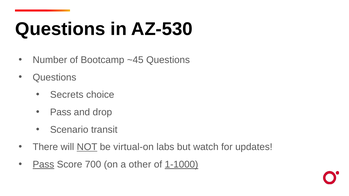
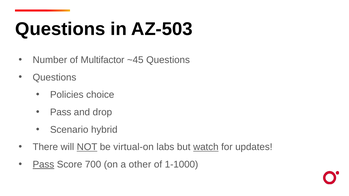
AZ-530: AZ-530 -> AZ-503 (162, 29)
Bootcamp: Bootcamp -> Multifactor (103, 60)
Secrets: Secrets -> Policies (67, 95)
transit: transit -> hybrid (104, 130)
watch underline: none -> present (206, 147)
1-1000 underline: present -> none (182, 165)
